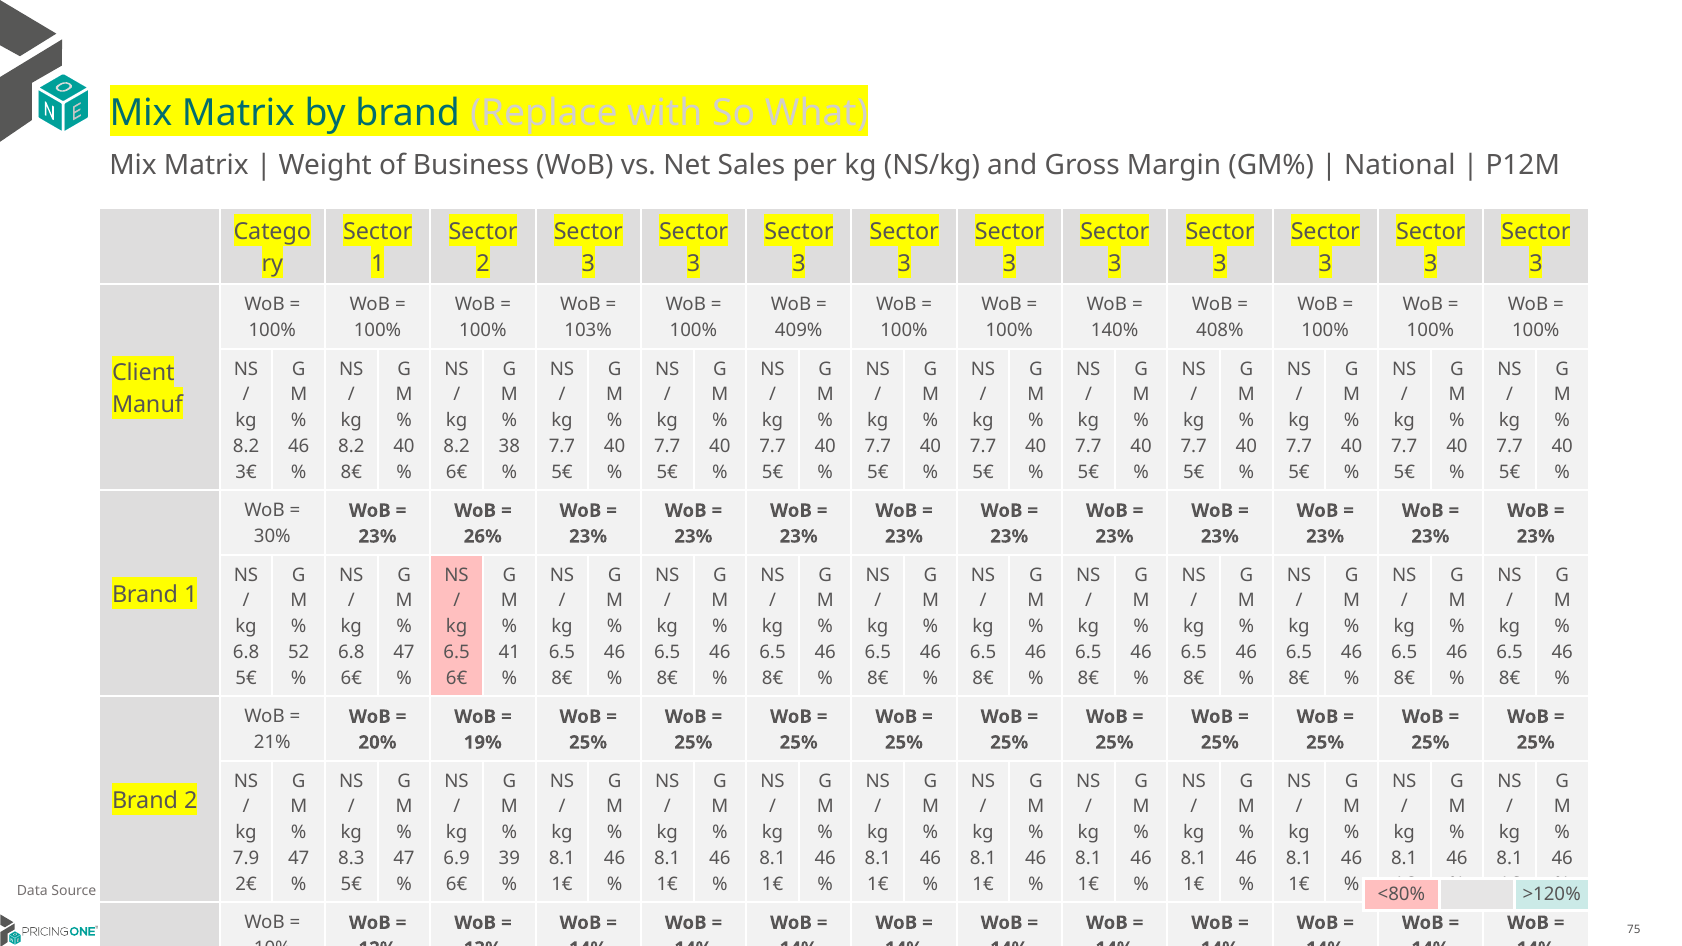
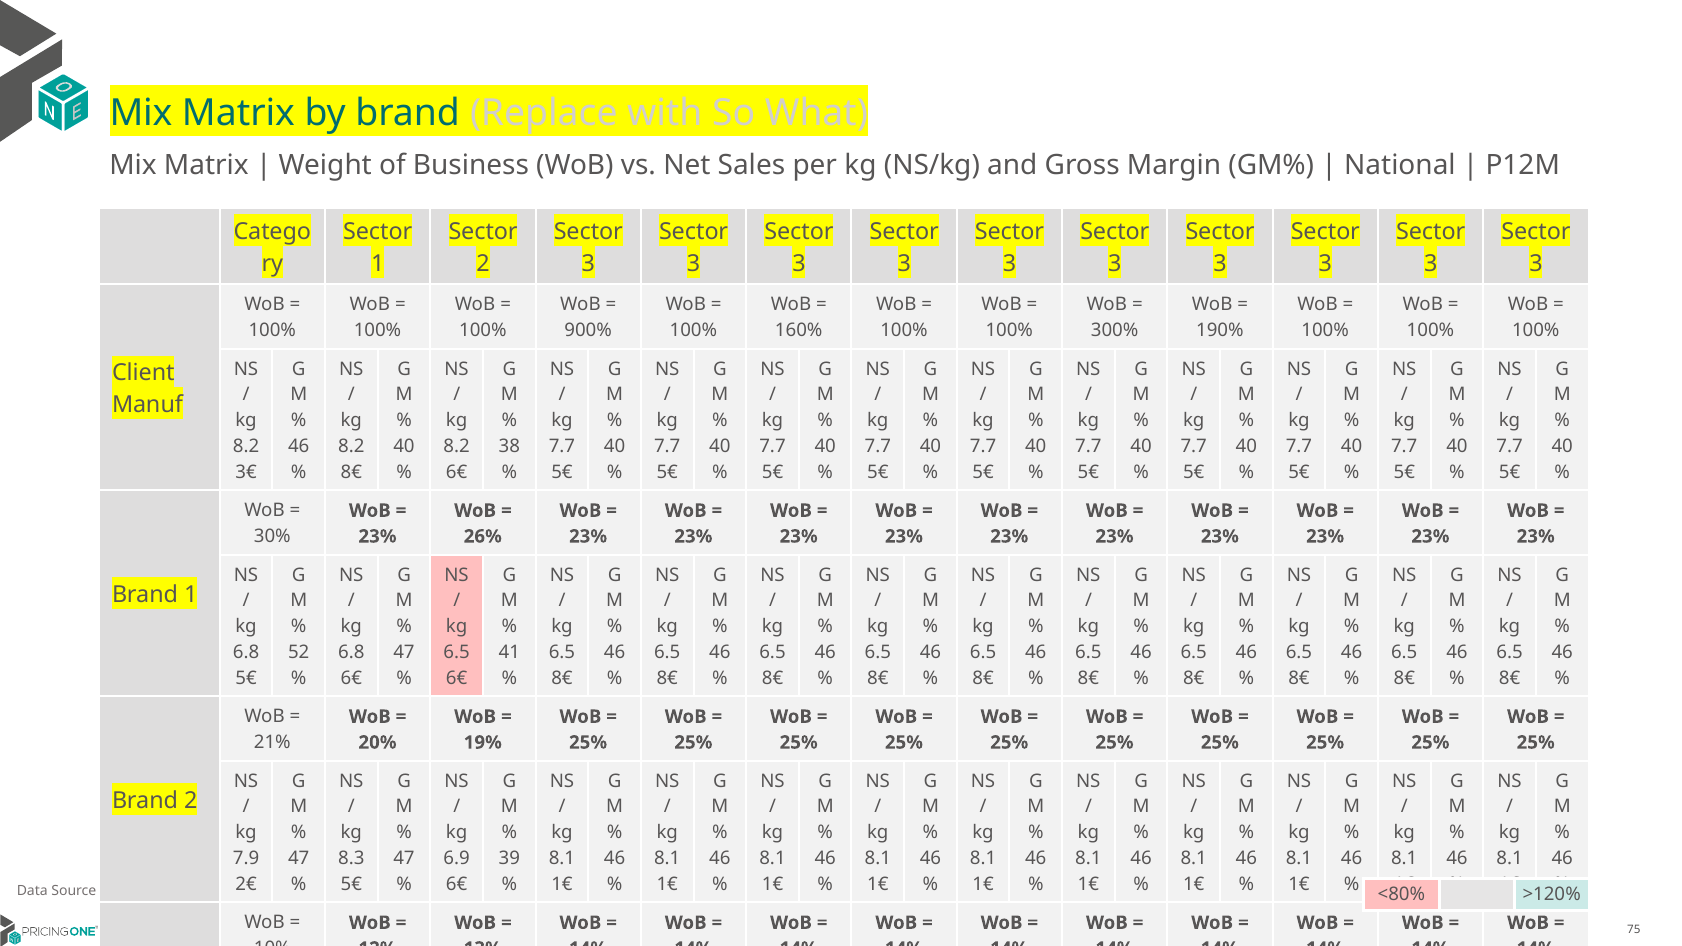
103%: 103% -> 900% (588, 330)
409%: 409% -> 160% (799, 330)
140%: 140% -> 300% (1115, 330)
408%: 408% -> 190% (1220, 330)
